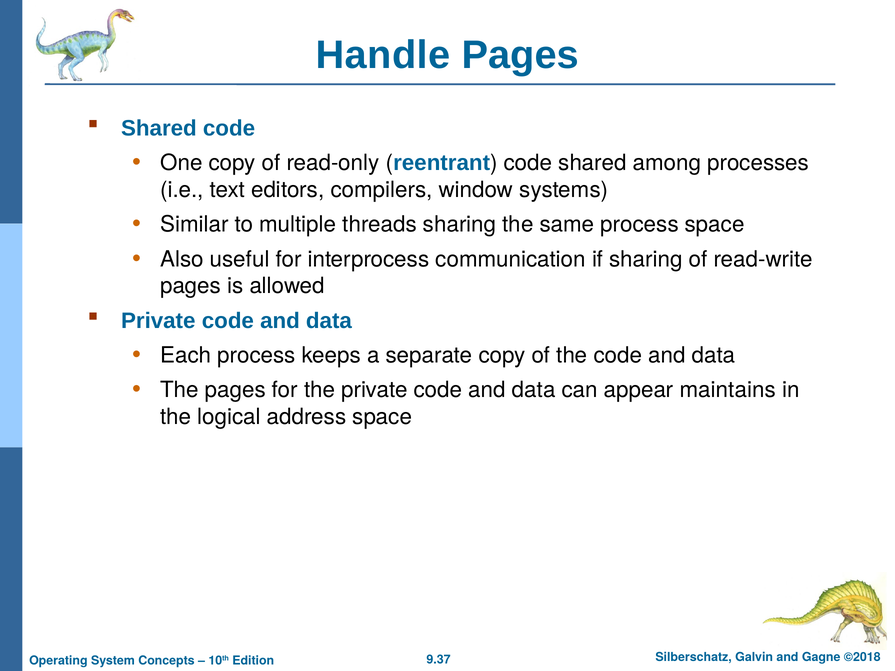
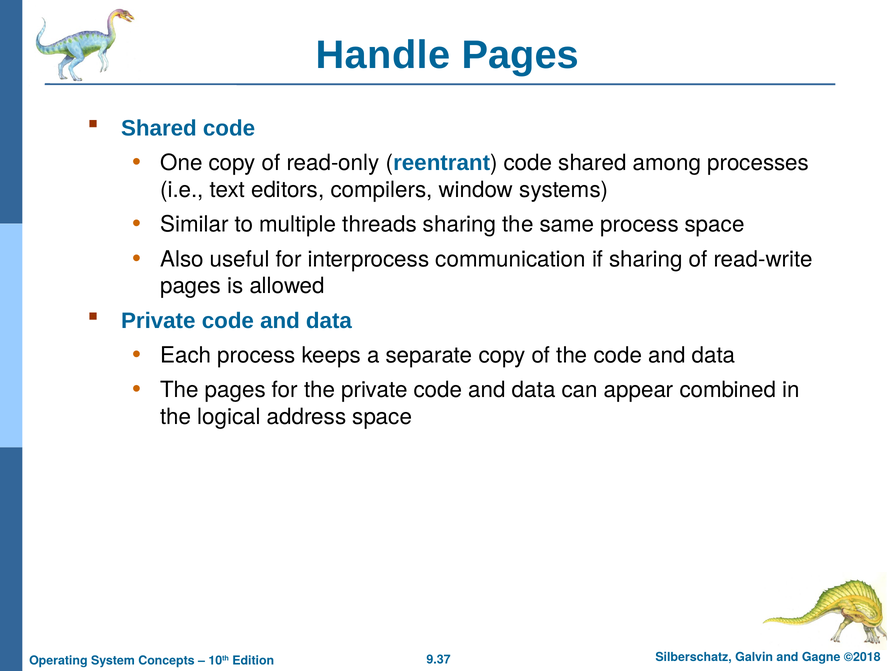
maintains: maintains -> combined (728, 390)
